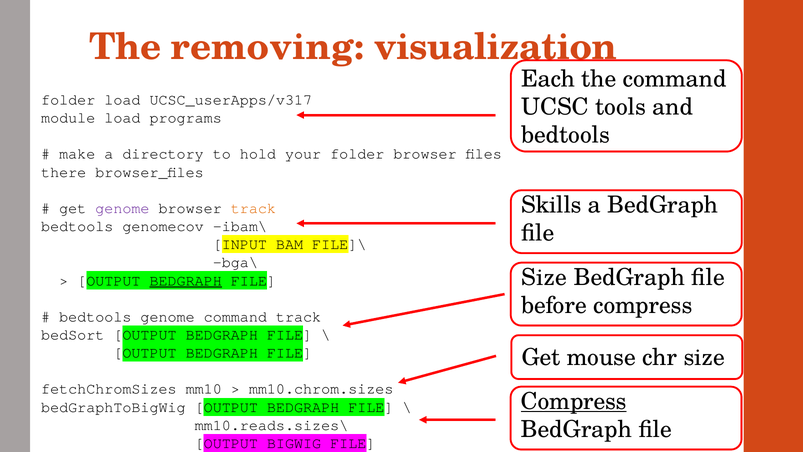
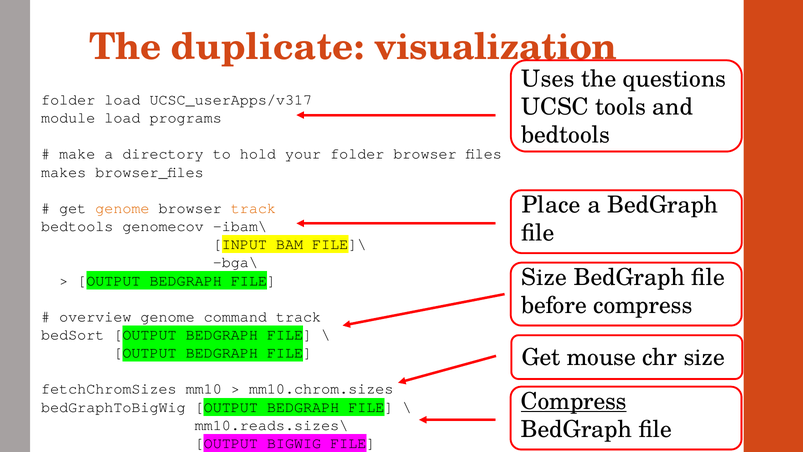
removing: removing -> duplicate (267, 47)
Each: Each -> Uses (548, 79)
the command: command -> questions (675, 79)
there: there -> makes (64, 172)
Skills: Skills -> Place (551, 205)
genome colour: purple -> orange (122, 208)
BEDGRAPH underline: present -> none (186, 280)
bedtools: bedtools -> overview (95, 316)
